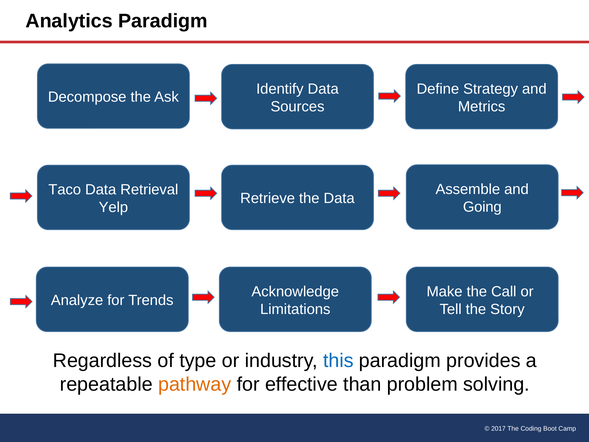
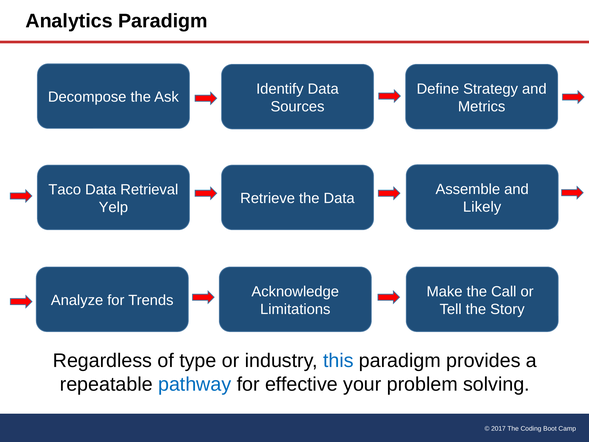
Going: Going -> Likely (482, 207)
pathway colour: orange -> blue (195, 384)
than: than -> your (362, 384)
